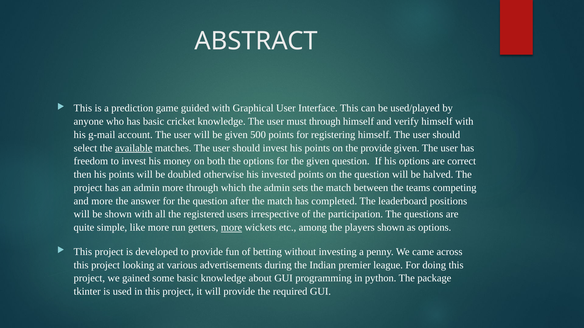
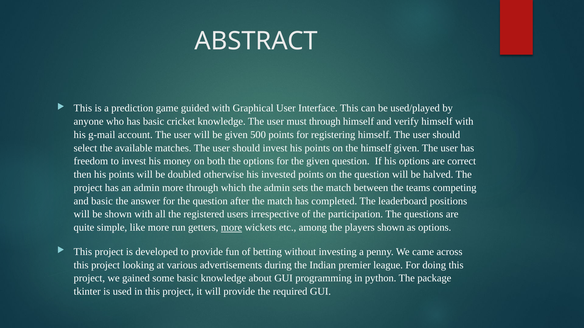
available underline: present -> none (134, 148)
the provide: provide -> himself (376, 148)
and more: more -> basic (102, 201)
